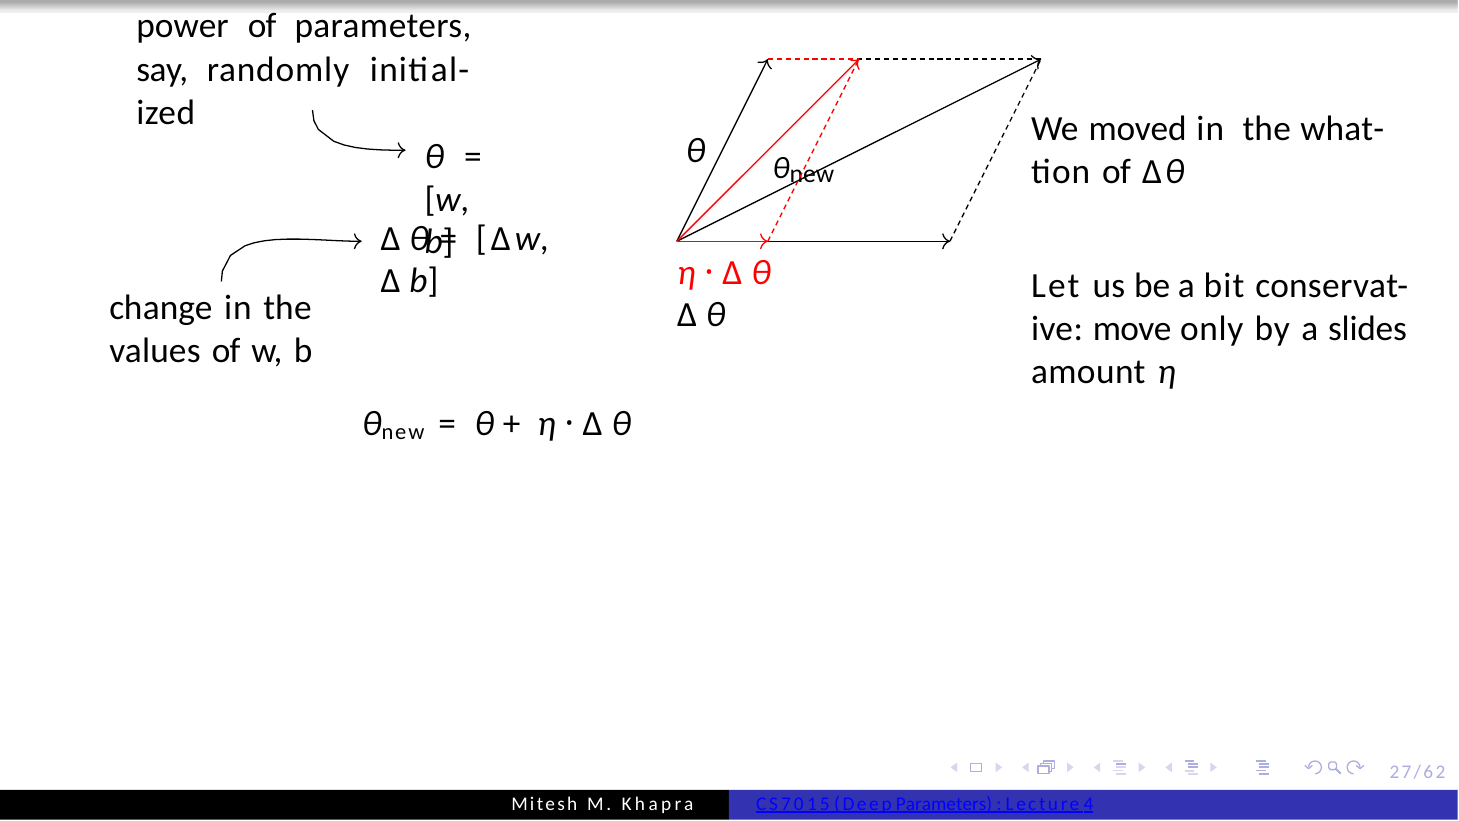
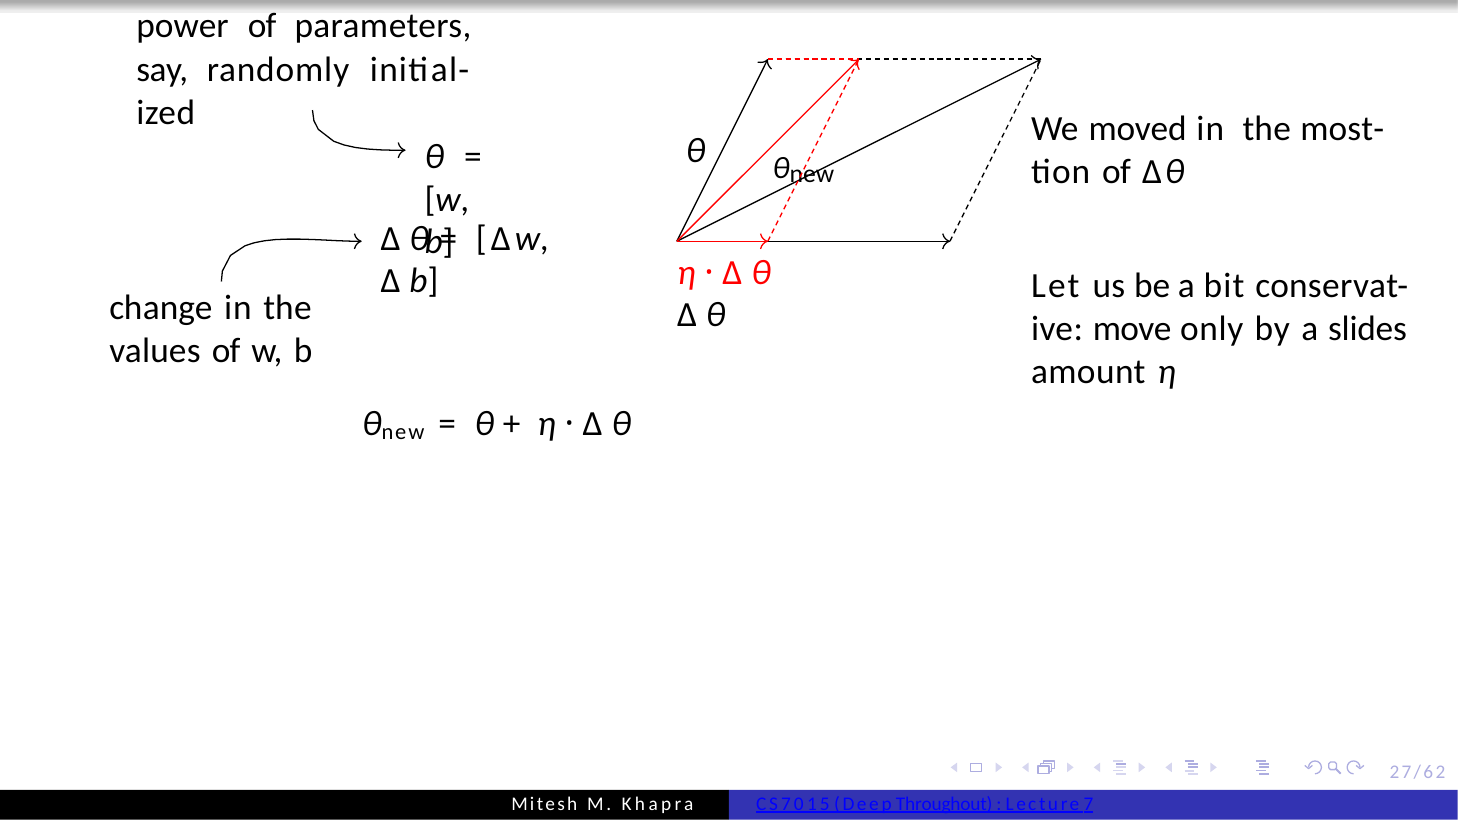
what-: what- -> most- (1342, 129)
Deep Parameters: Parameters -> Throughout (944, 804)
4: 4 -> 7 (1088, 804)
